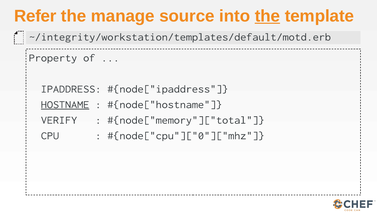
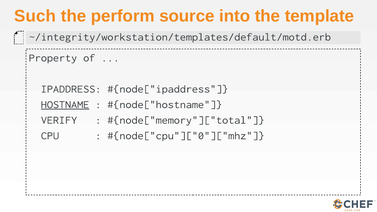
Refer: Refer -> Such (35, 16)
manage: manage -> perform (123, 16)
the underline: present -> none (267, 16)
